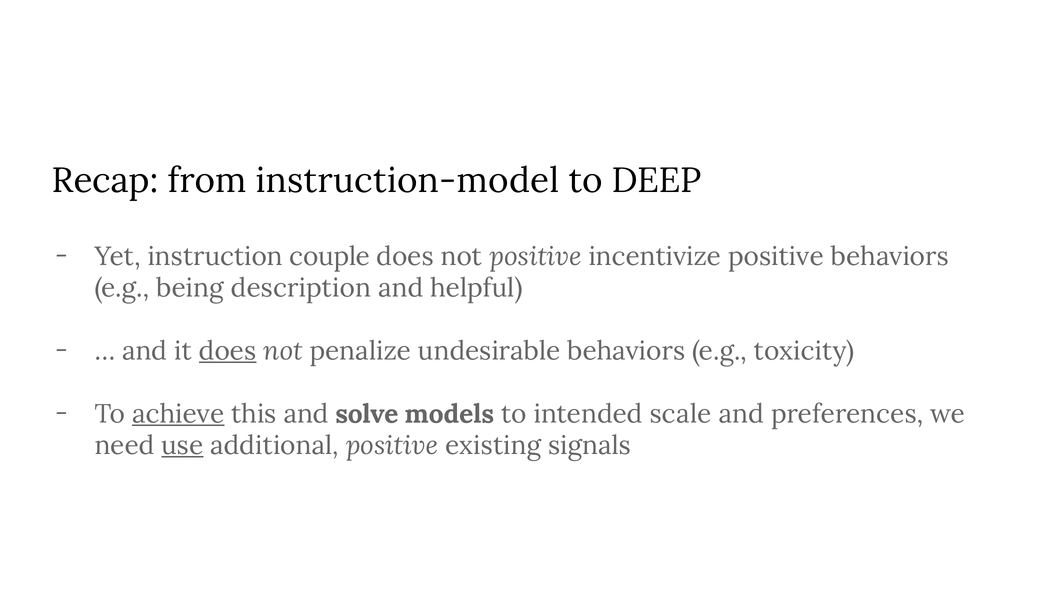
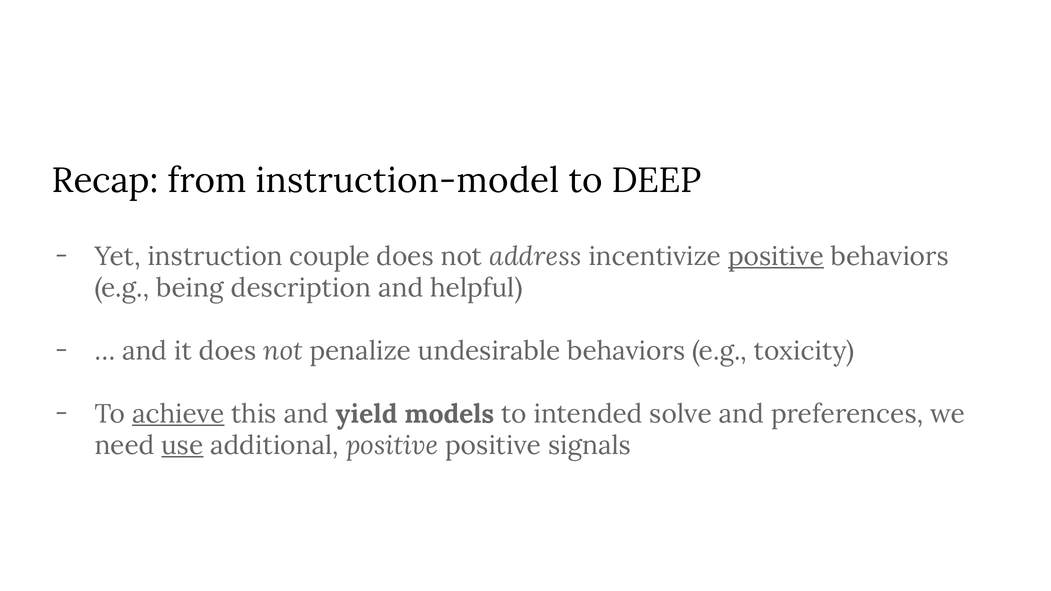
not positive: positive -> address (535, 257)
positive underline: none -> present (776, 257)
does underline: present -> none (228, 351)
solve: solve -> yield (367, 414)
scale: scale -> solve (681, 414)
positive existing: existing -> positive (493, 446)
